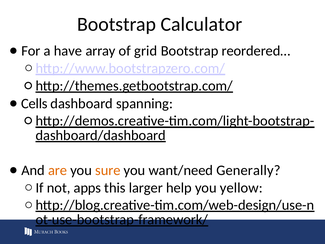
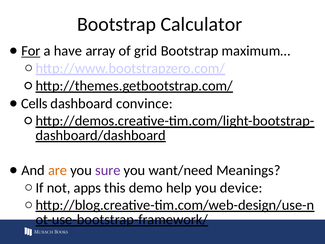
For underline: none -> present (31, 51)
reordered…: reordered… -> maximum… (256, 51)
spanning: spanning -> convince (144, 104)
sure colour: orange -> purple (108, 170)
Generally: Generally -> Meanings (248, 170)
larger: larger -> demo (146, 188)
yellow: yellow -> device (241, 188)
